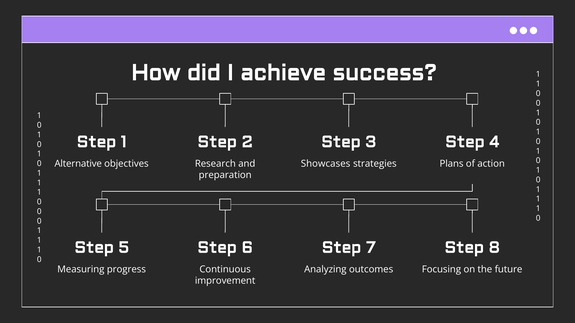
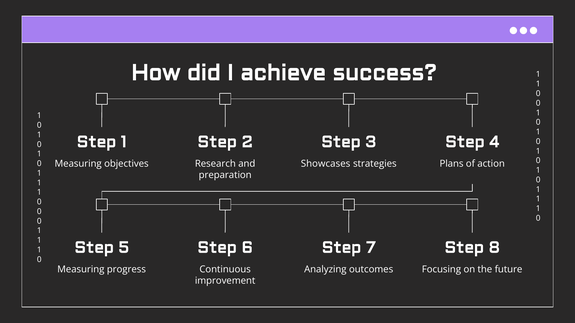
Alternative: Alternative -> Measuring (78, 164)
